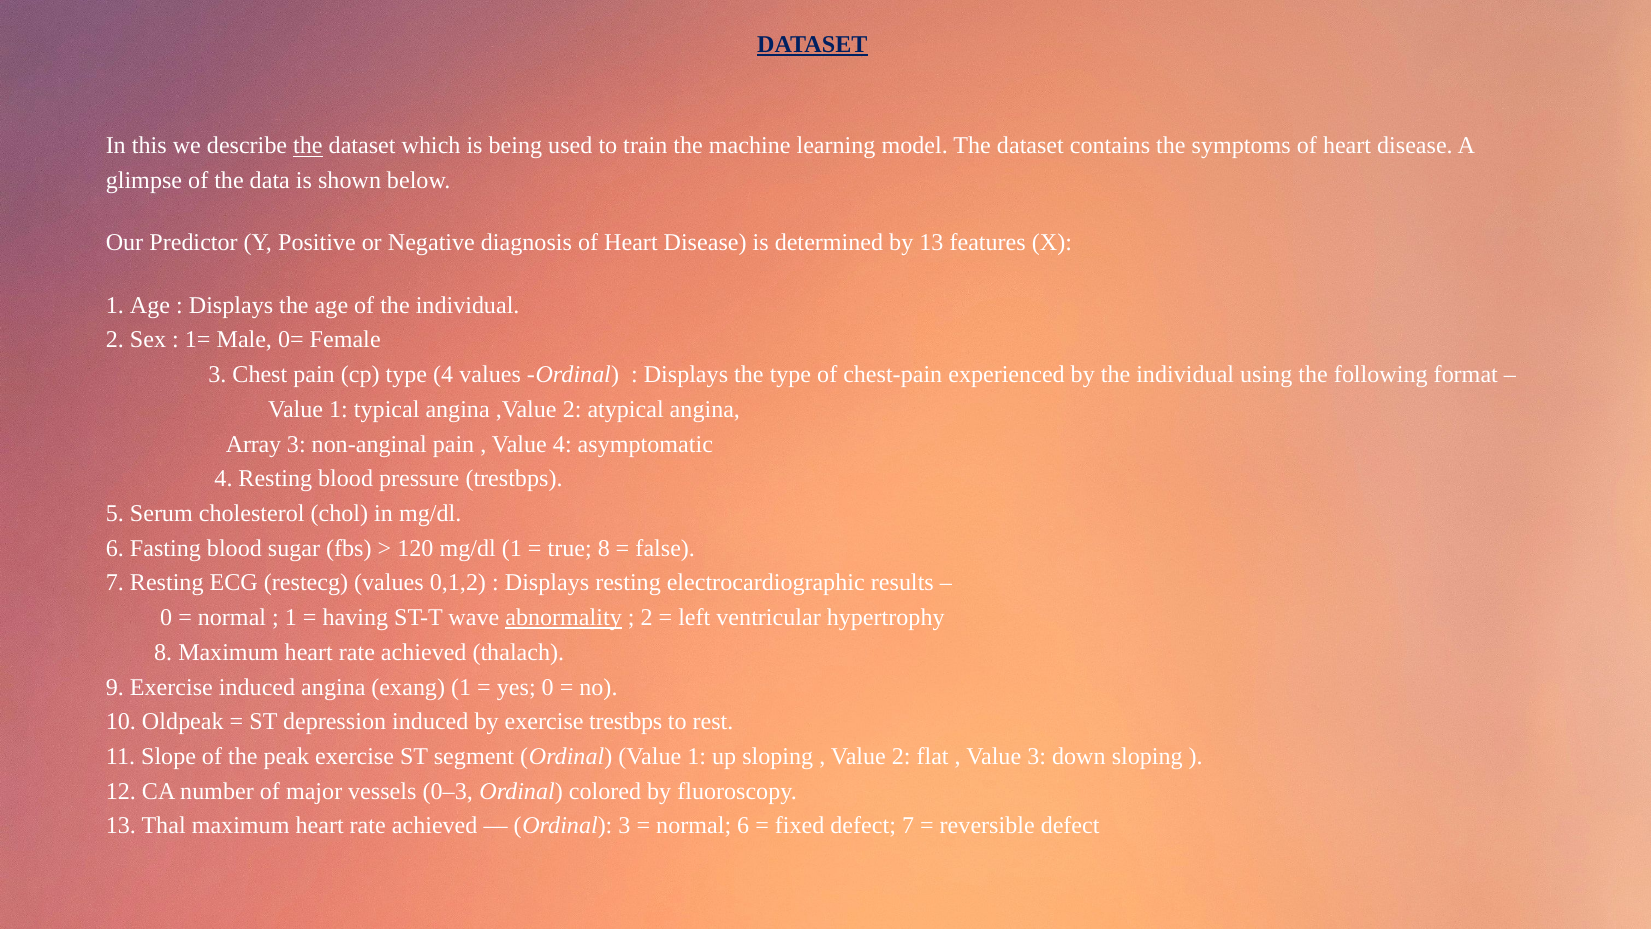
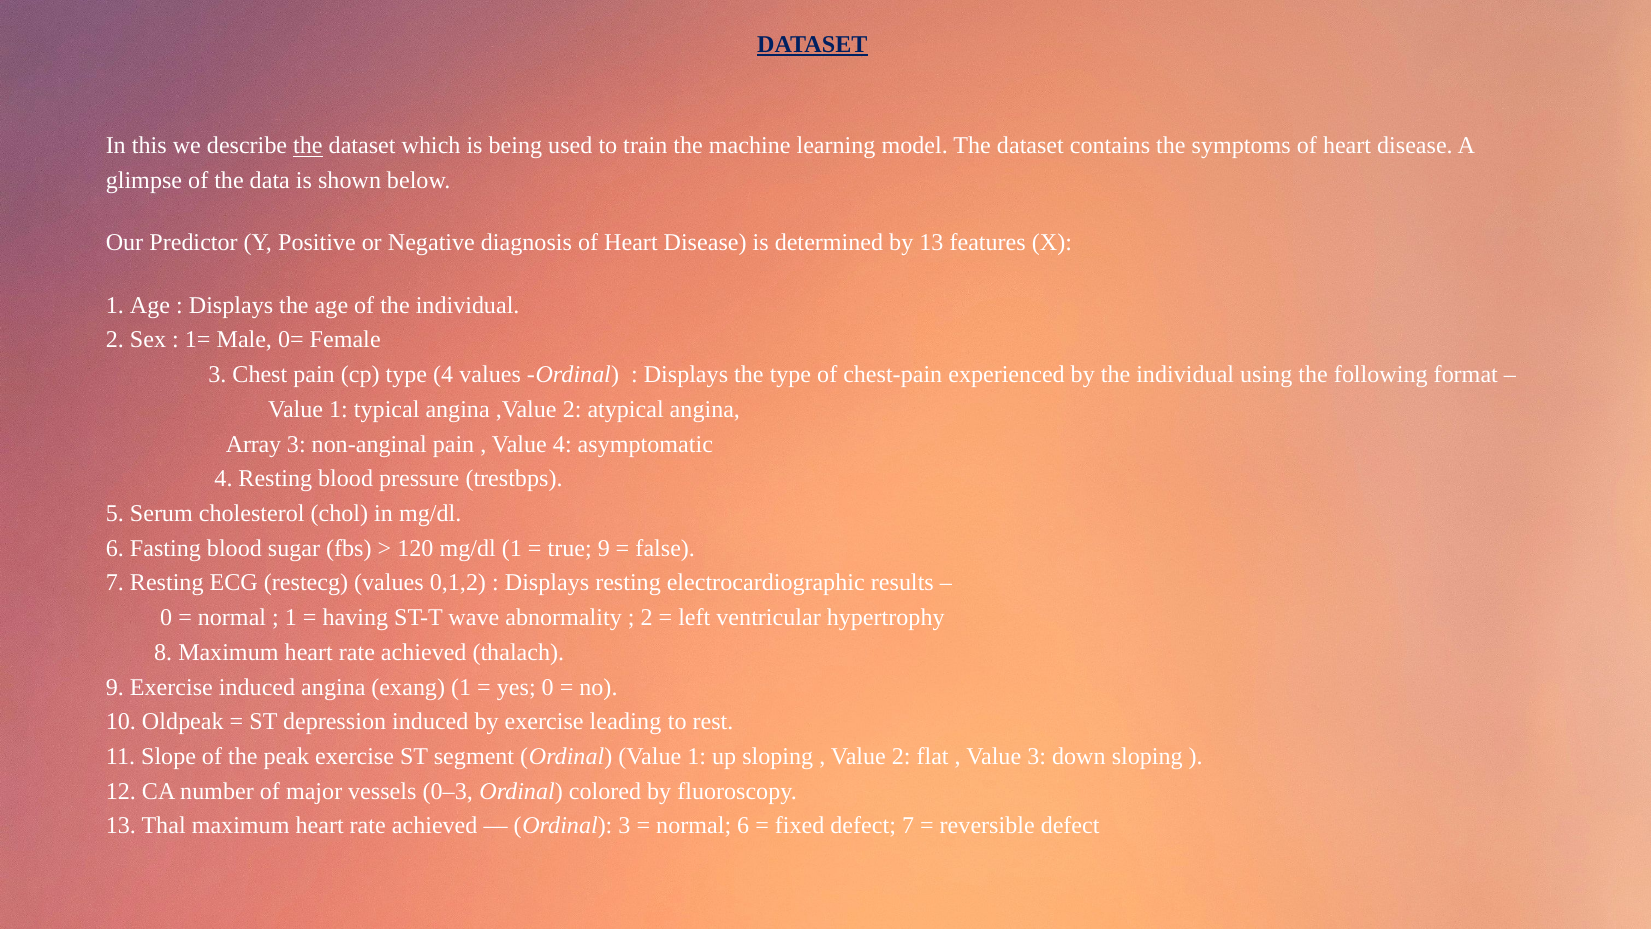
true 8: 8 -> 9 (604, 548)
abnormality underline: present -> none (564, 617)
exercise trestbps: trestbps -> leading (626, 722)
